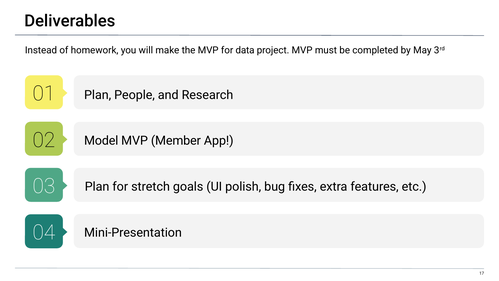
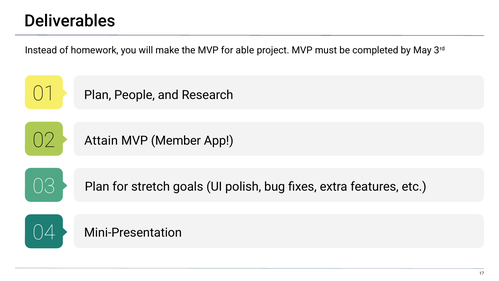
data: data -> able (245, 50)
Model: Model -> Attain (101, 140)
